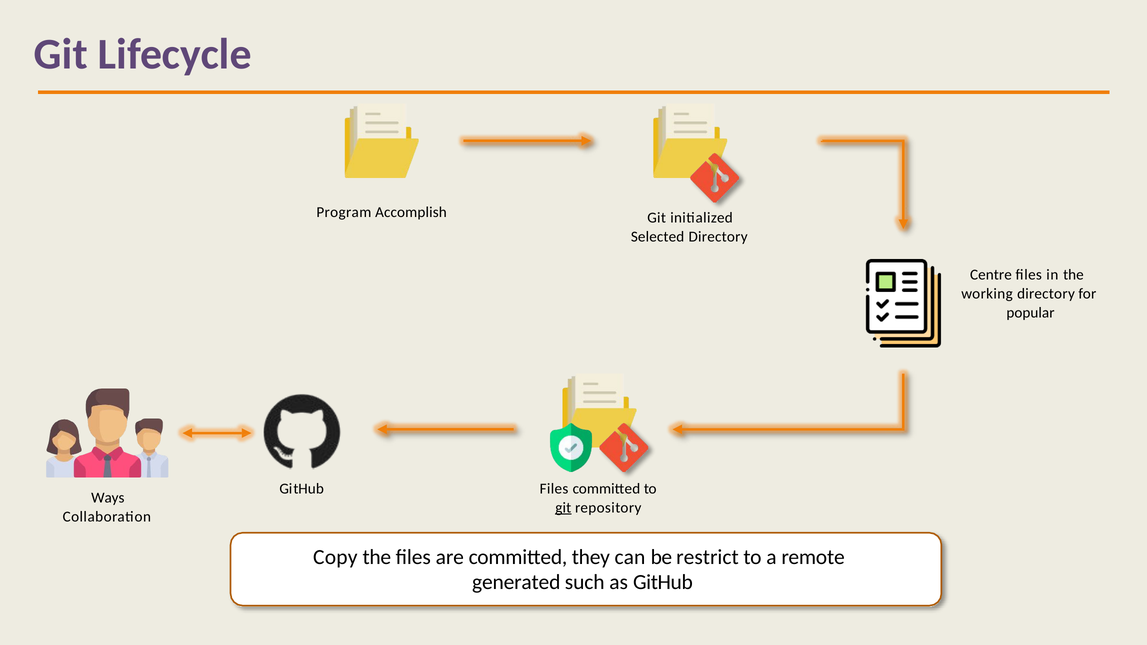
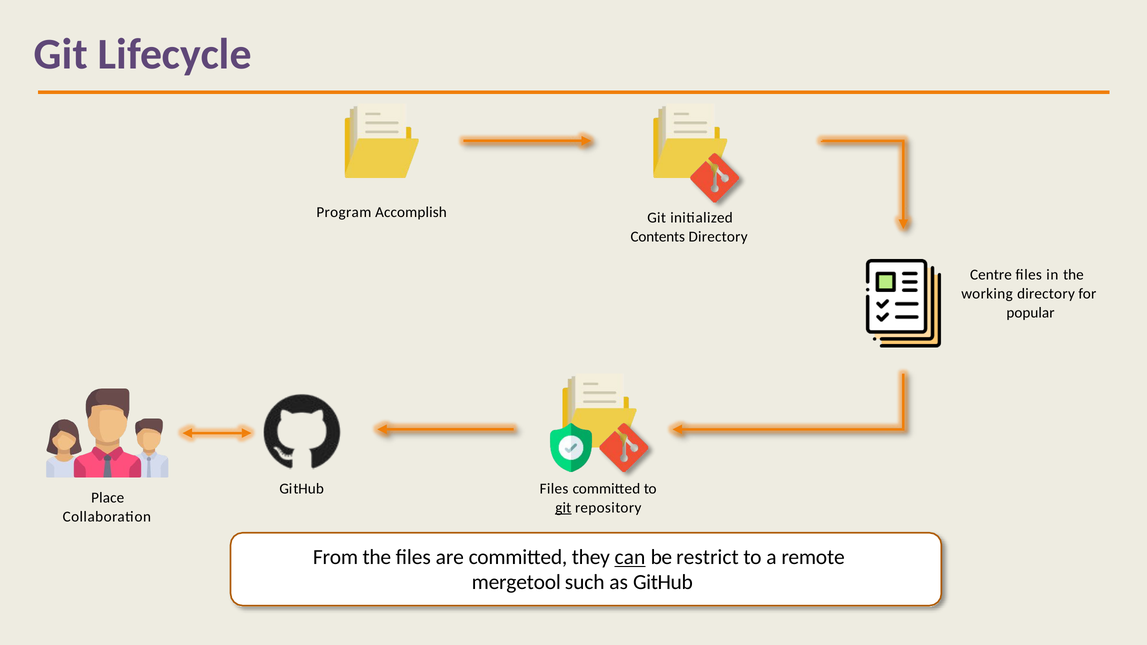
Selected: Selected -> Contents (658, 237)
Ways: Ways -> Place (108, 498)
Copy: Copy -> From (336, 557)
can underline: none -> present (630, 557)
generated: generated -> mergetool (516, 583)
